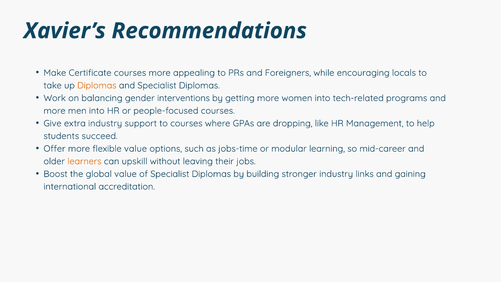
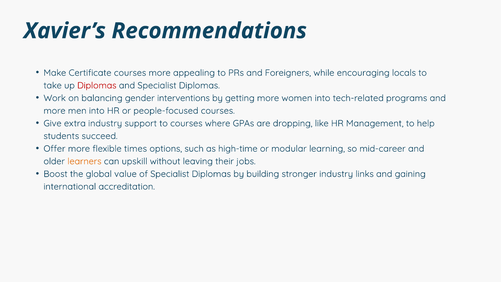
Diplomas colour: orange -> red (97, 85)
flexible value: value -> times (136, 149)
jobs-time: jobs-time -> high-time (238, 149)
